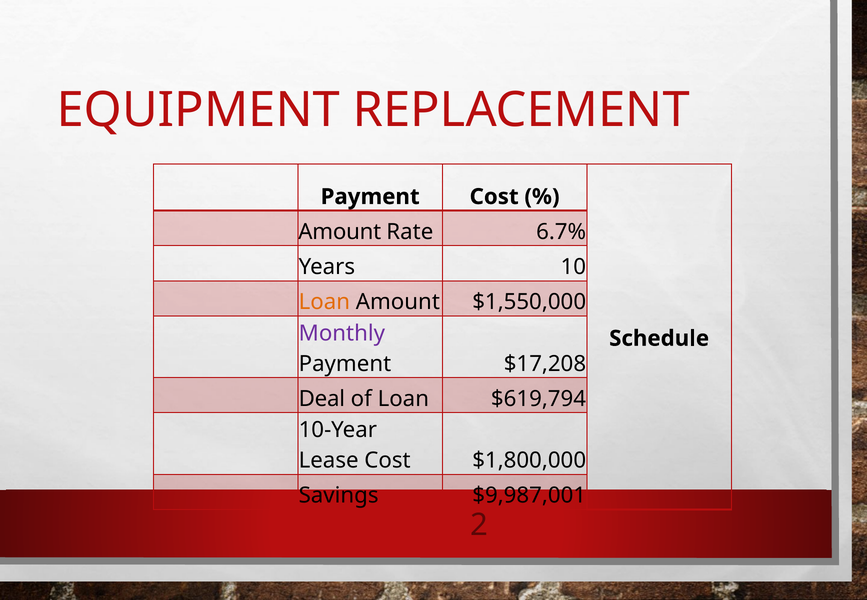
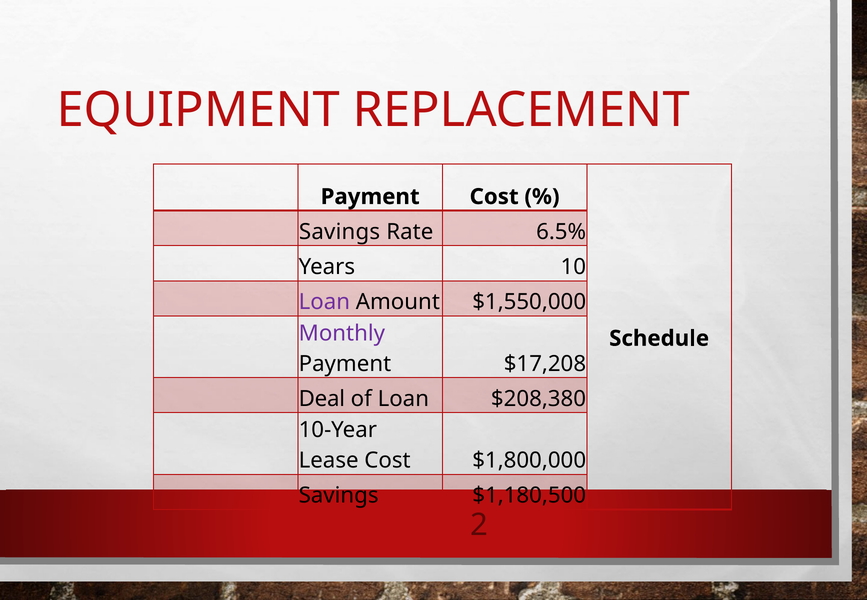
Amount: Amount -> Savings (340, 232)
6.7%: 6.7% -> 6.5% (561, 232)
Loan colour: orange -> purple (324, 302)
$619,794: $619,794 -> $208,380 (539, 399)
$9,987,001: $9,987,001 -> $1,180,500 (529, 496)
